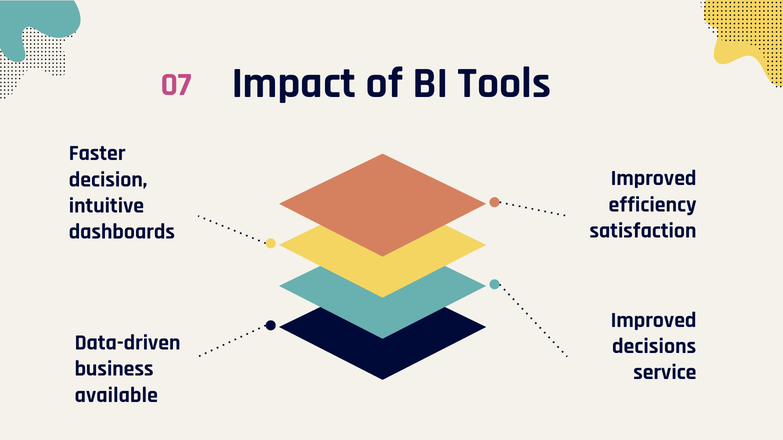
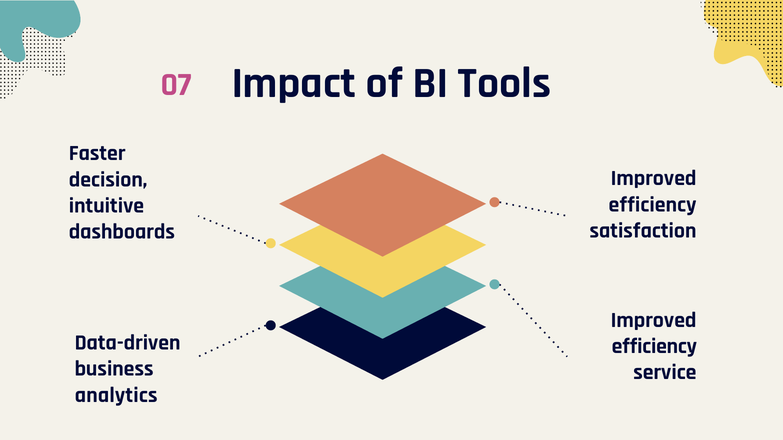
decisions: decisions -> efficiency (654, 346)
available: available -> analytics (116, 395)
